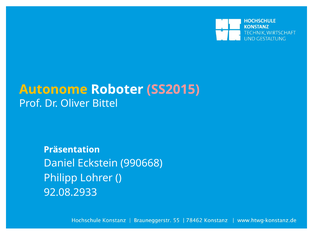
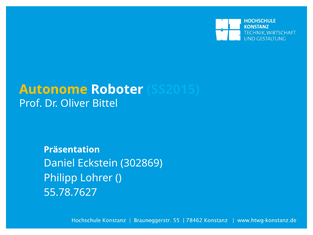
SS2015 colour: pink -> light blue (173, 89)
990668: 990668 -> 302869 (142, 163)
92.08.2933: 92.08.2933 -> 55.78.7627 (70, 192)
